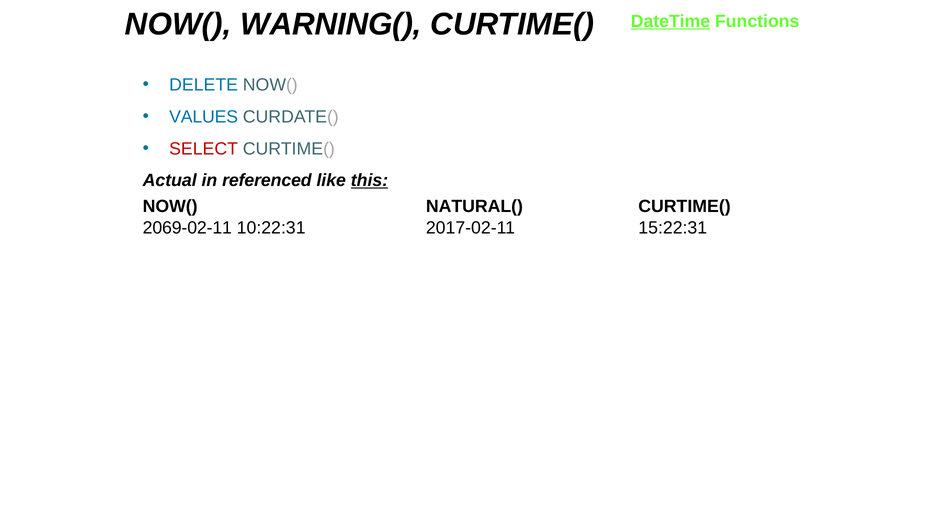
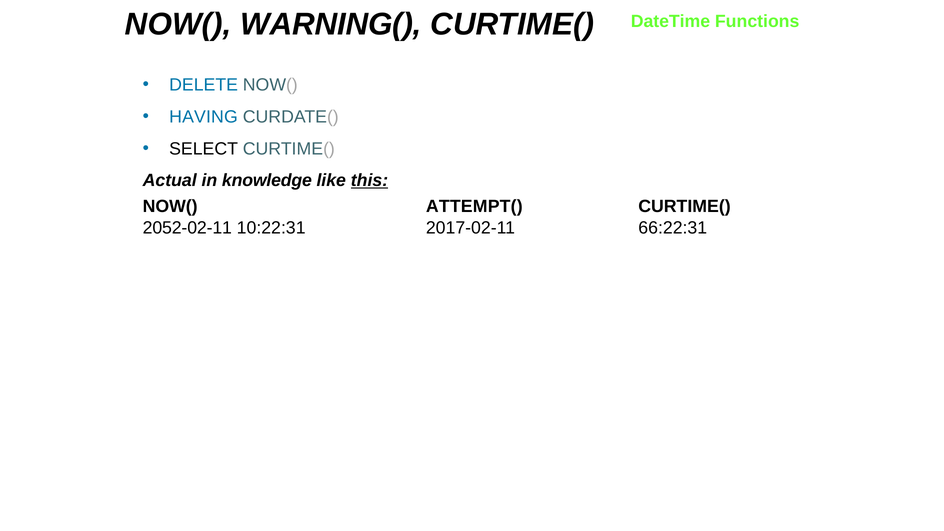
DateTime underline: present -> none (670, 21)
VALUES: VALUES -> HAVING (204, 117)
SELECT colour: red -> black (204, 149)
referenced: referenced -> knowledge (267, 181)
NATURAL(: NATURAL( -> ATTEMPT( (474, 207)
2069-02-11: 2069-02-11 -> 2052-02-11 (187, 228)
15:22:31: 15:22:31 -> 66:22:31 (673, 228)
